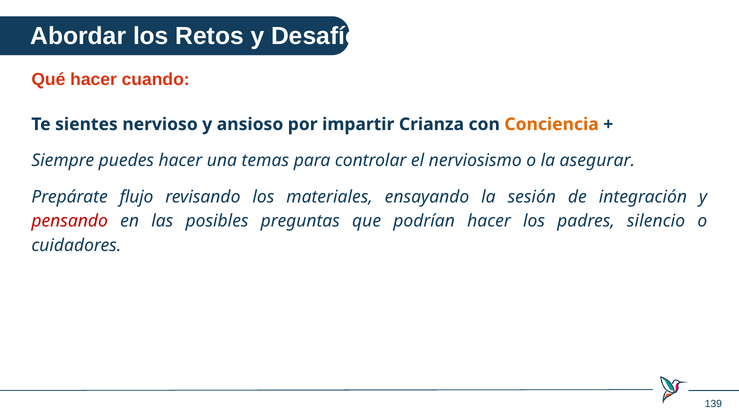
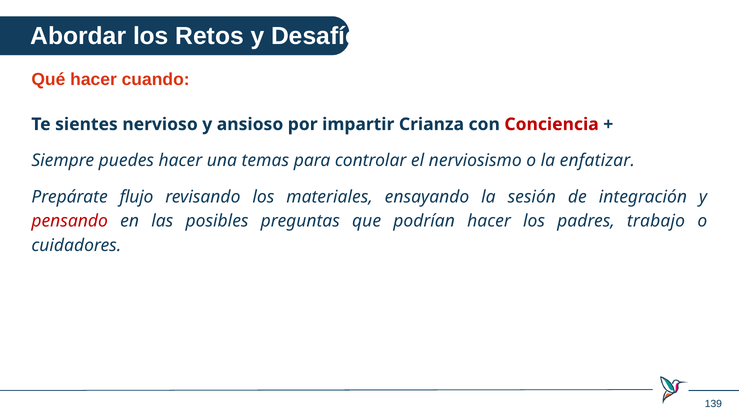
Conciencia colour: orange -> red (552, 124)
asegurar: asegurar -> enfatizar (597, 161)
silencio: silencio -> trabajo (656, 221)
